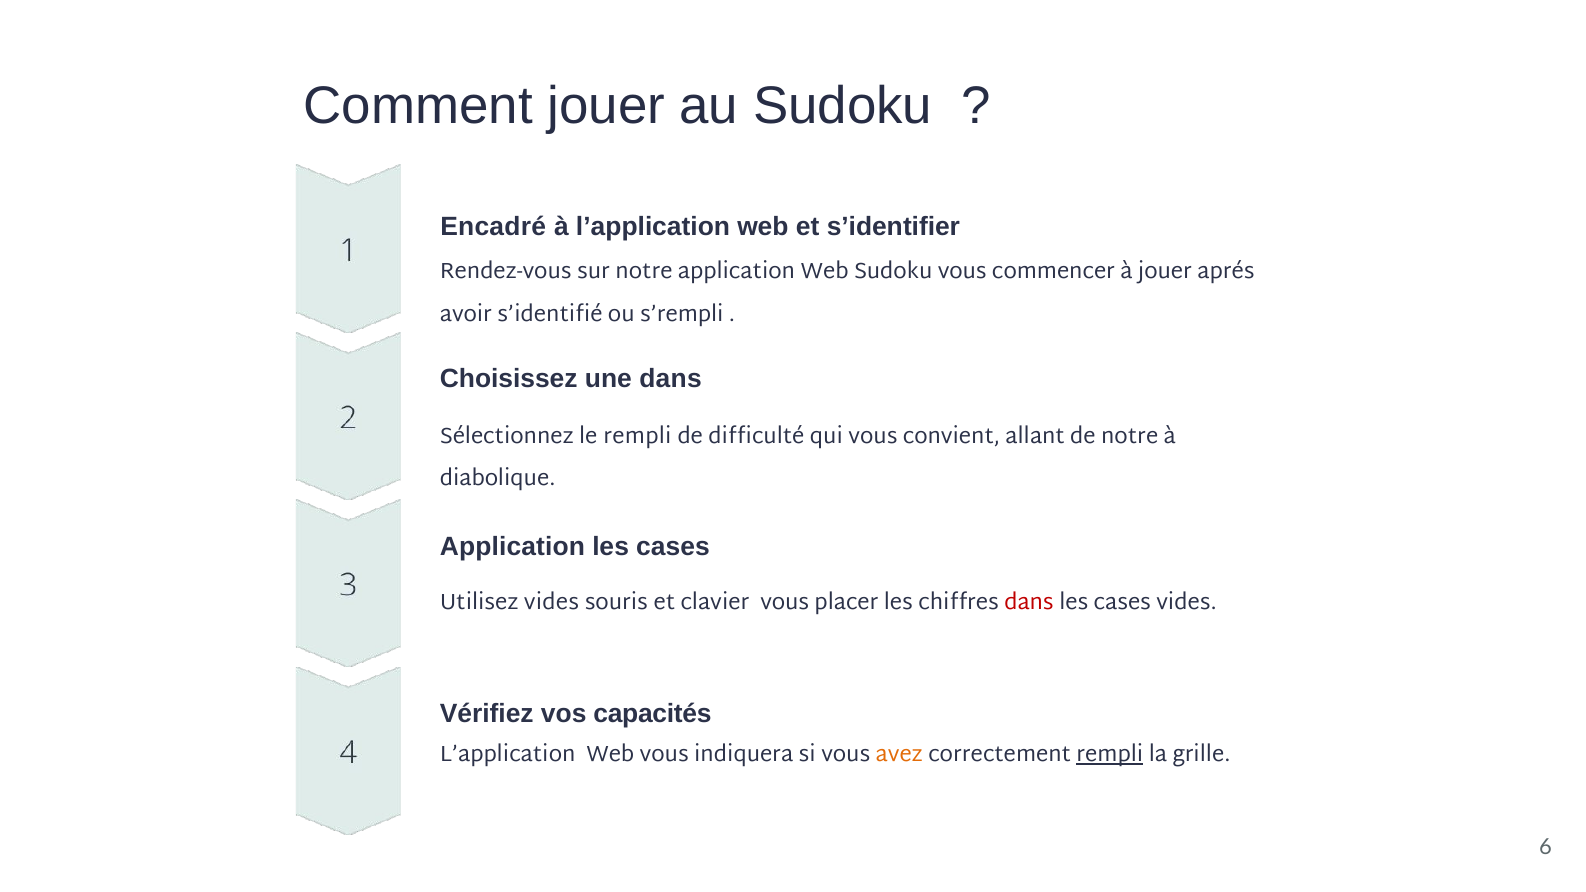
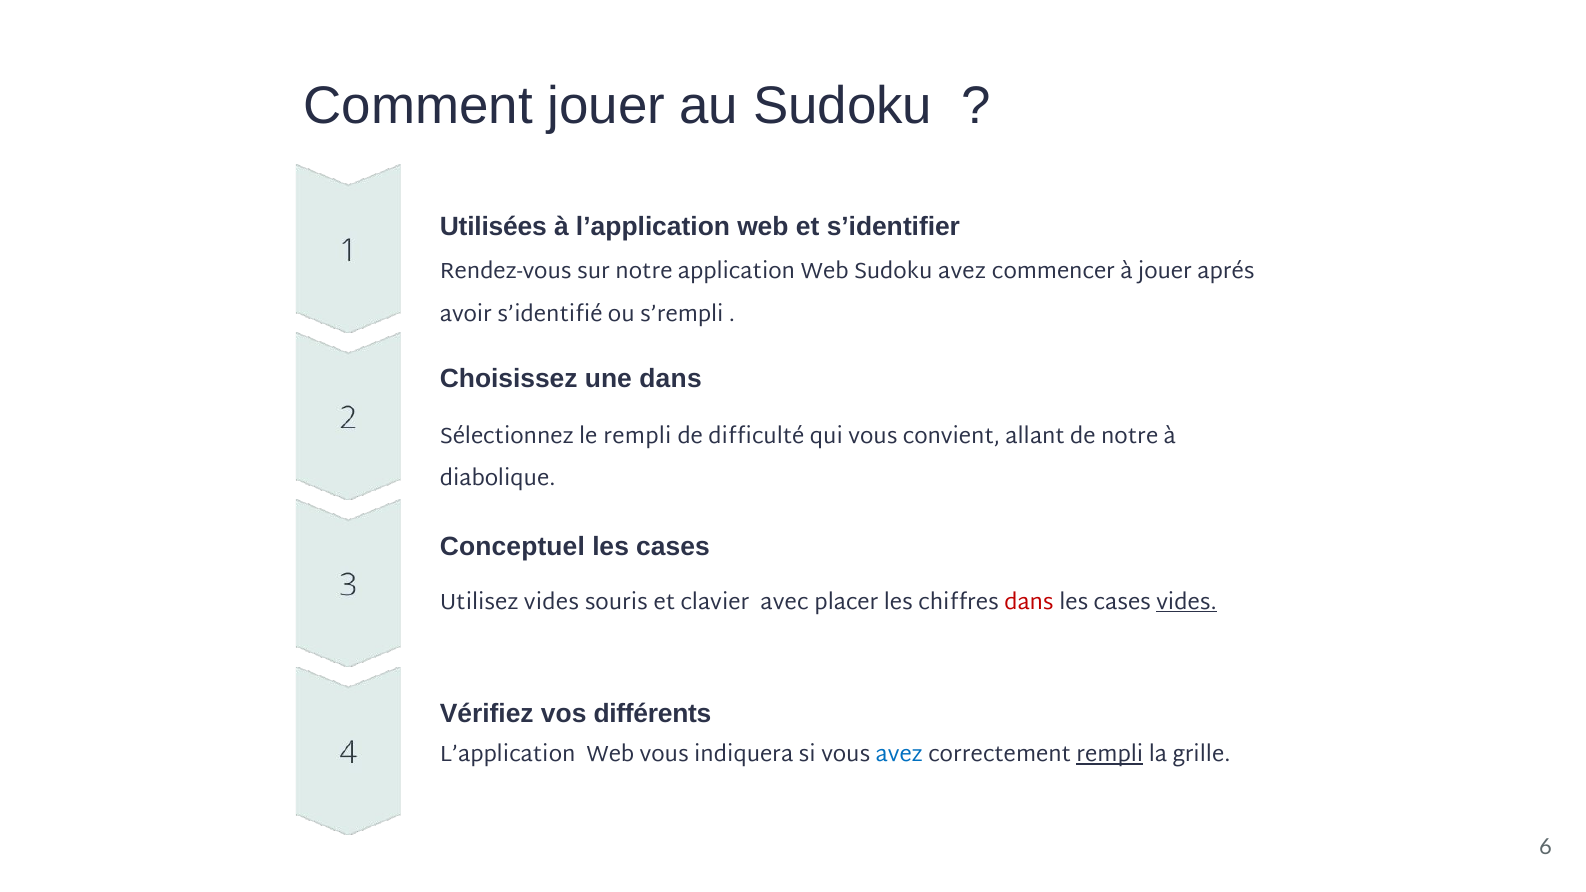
Encadré: Encadré -> Utilisées (493, 227)
Sudoku vous: vous -> avez (962, 272)
Application: Application -> Conceptuel (512, 547)
clavier vous: vous -> avec (785, 602)
vides underline: none -> present (1187, 602)
capacités: capacités -> différents (652, 714)
avez colour: orange -> blue (899, 755)
